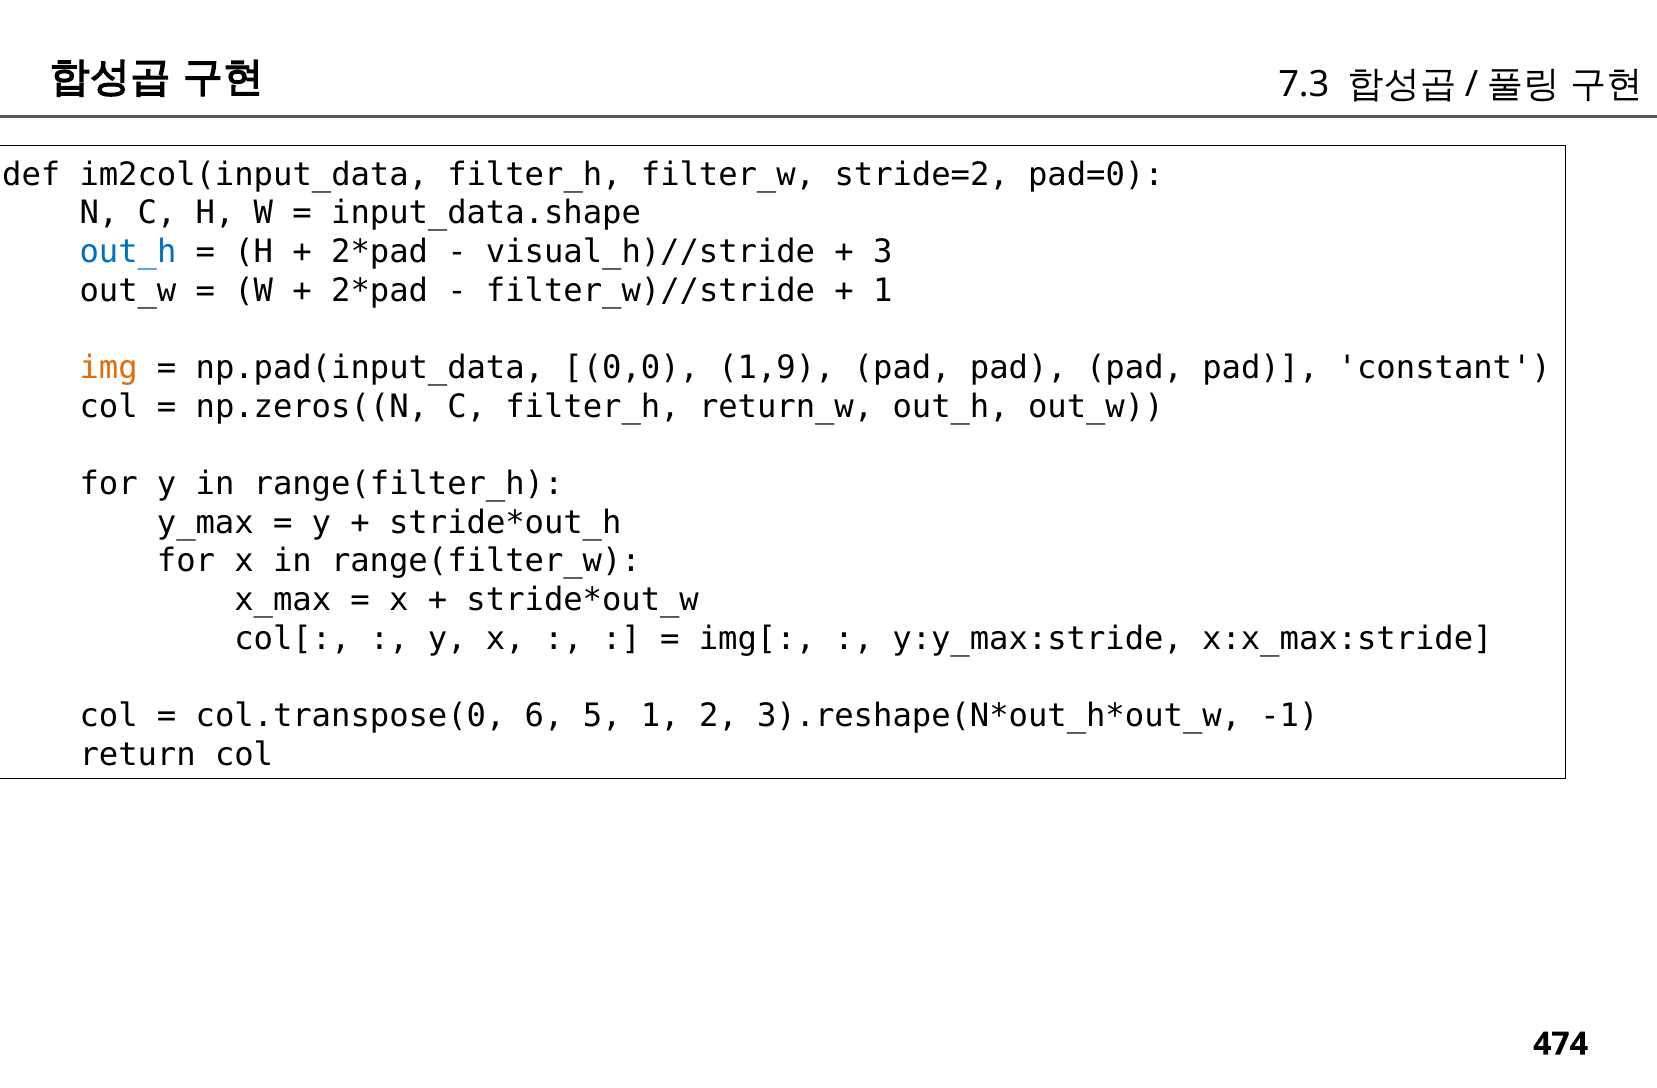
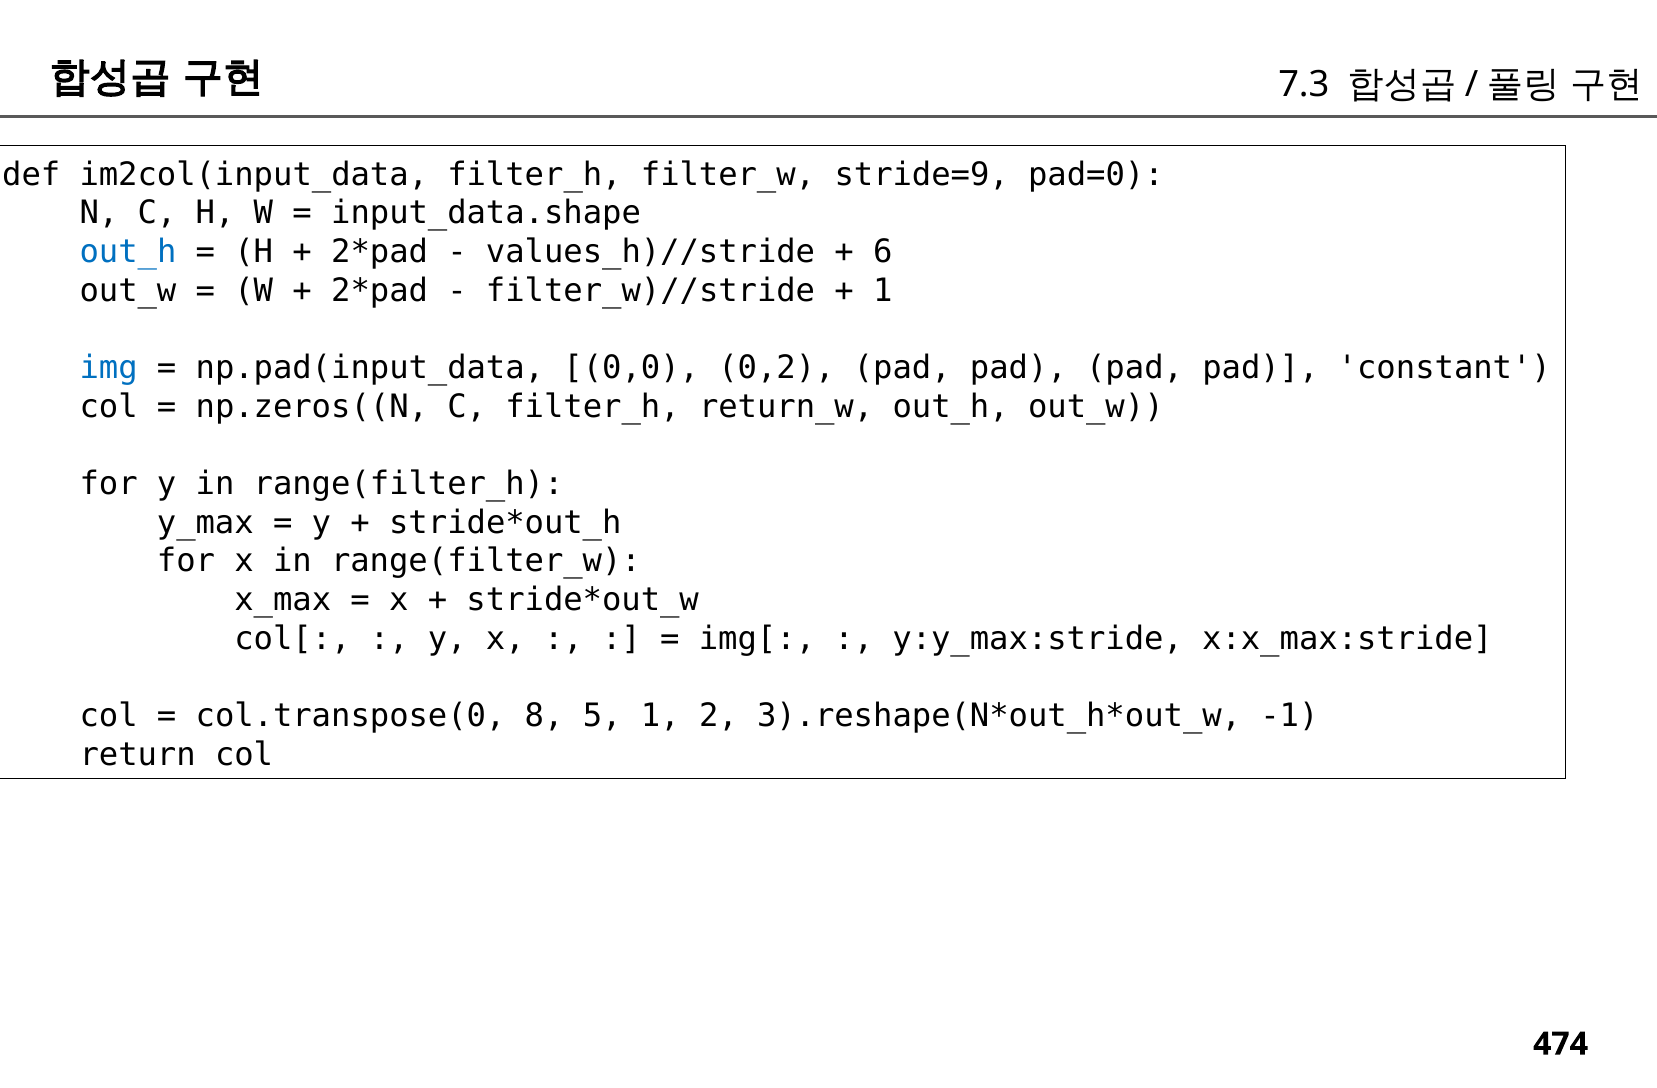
stride=2: stride=2 -> stride=9 (922, 175)
visual_h)//stride: visual_h)//stride -> values_h)//stride (651, 252)
3: 3 -> 6 (883, 252)
img colour: orange -> blue (109, 368)
1,9: 1,9 -> 0,2 (776, 368)
6: 6 -> 8 (544, 716)
